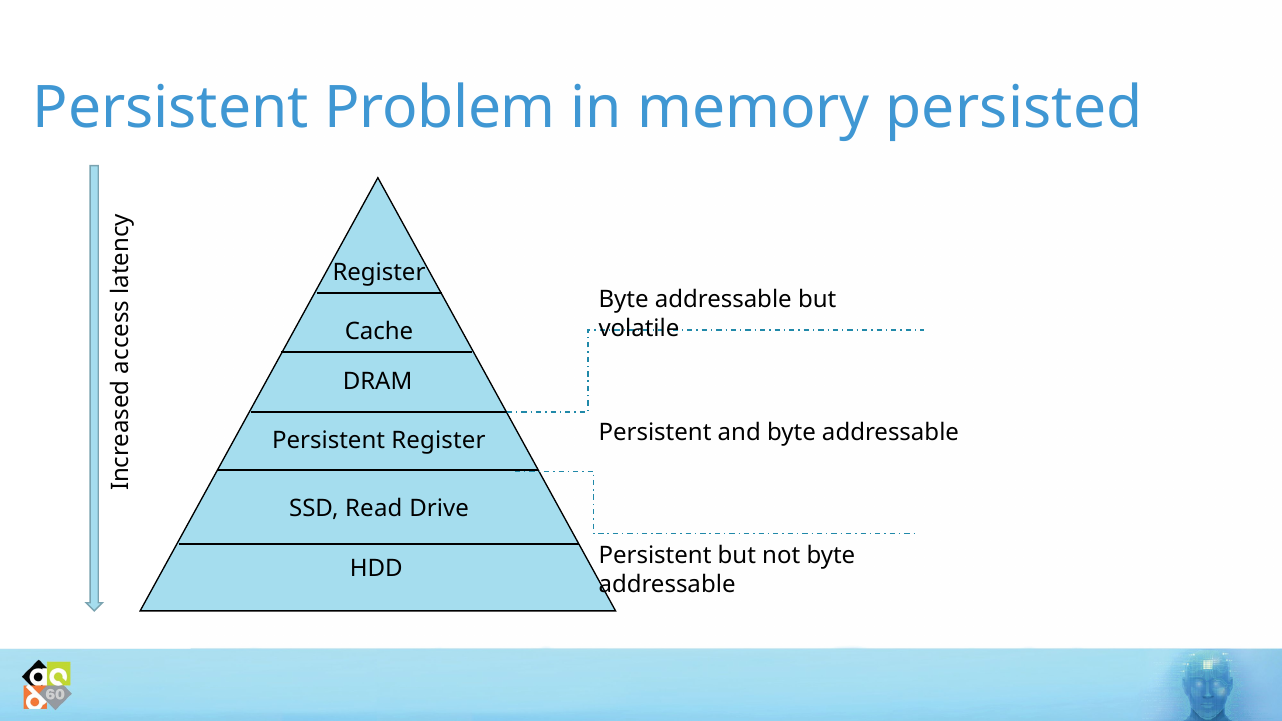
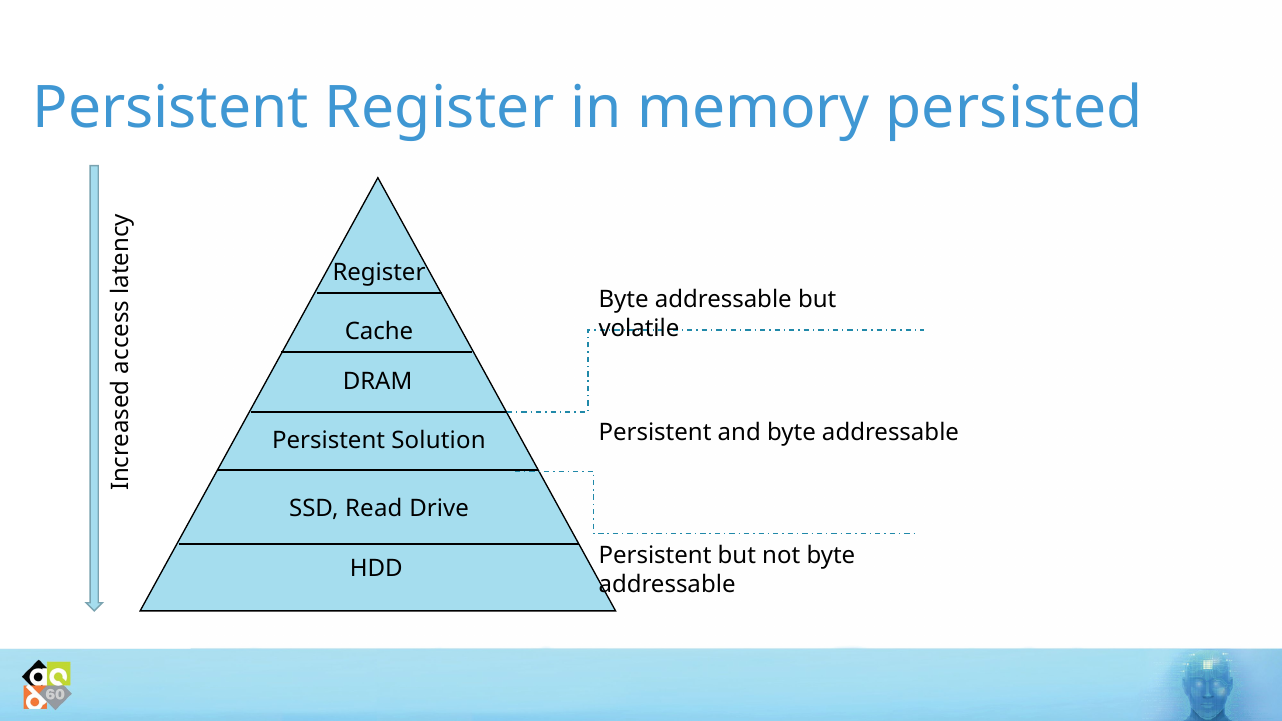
Persistent Problem: Problem -> Register (439, 108)
Persistent Register: Register -> Solution (438, 441)
